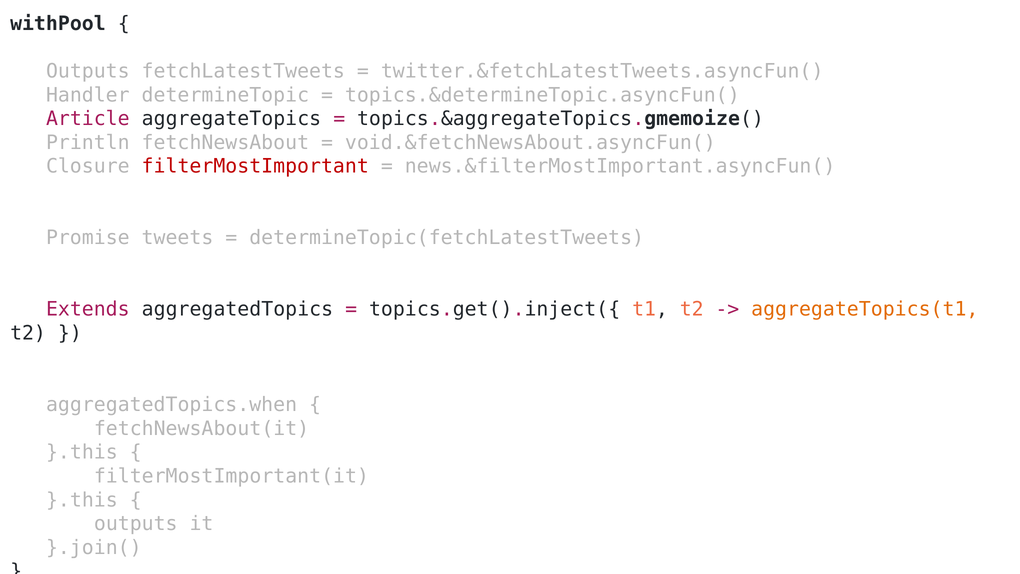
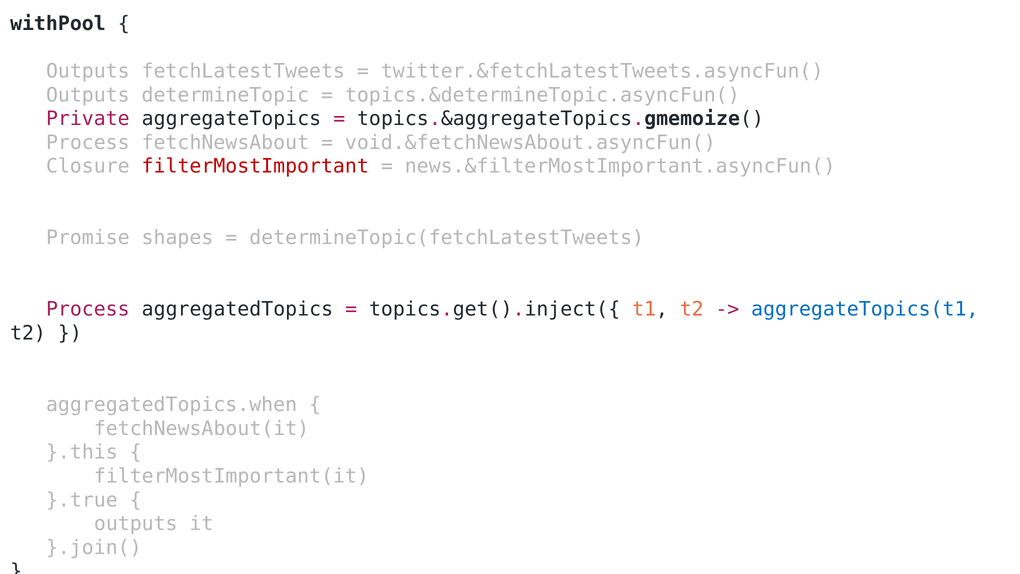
Handler: Handler -> Outputs (88, 95)
Article: Article -> Private (88, 119)
Println: Println -> Process (88, 143)
tweets: tweets -> shapes (177, 238)
Extends: Extends -> Process (88, 309)
aggregateTopics(t1 colour: orange -> blue (865, 309)
}.this: }.this -> }.true (82, 500)
